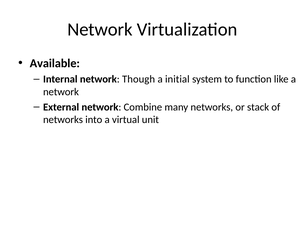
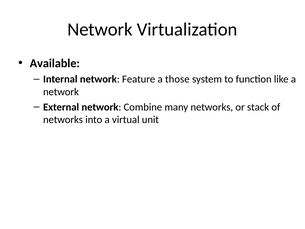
Though: Though -> Feature (139, 79)
initial: initial -> those (177, 79)
